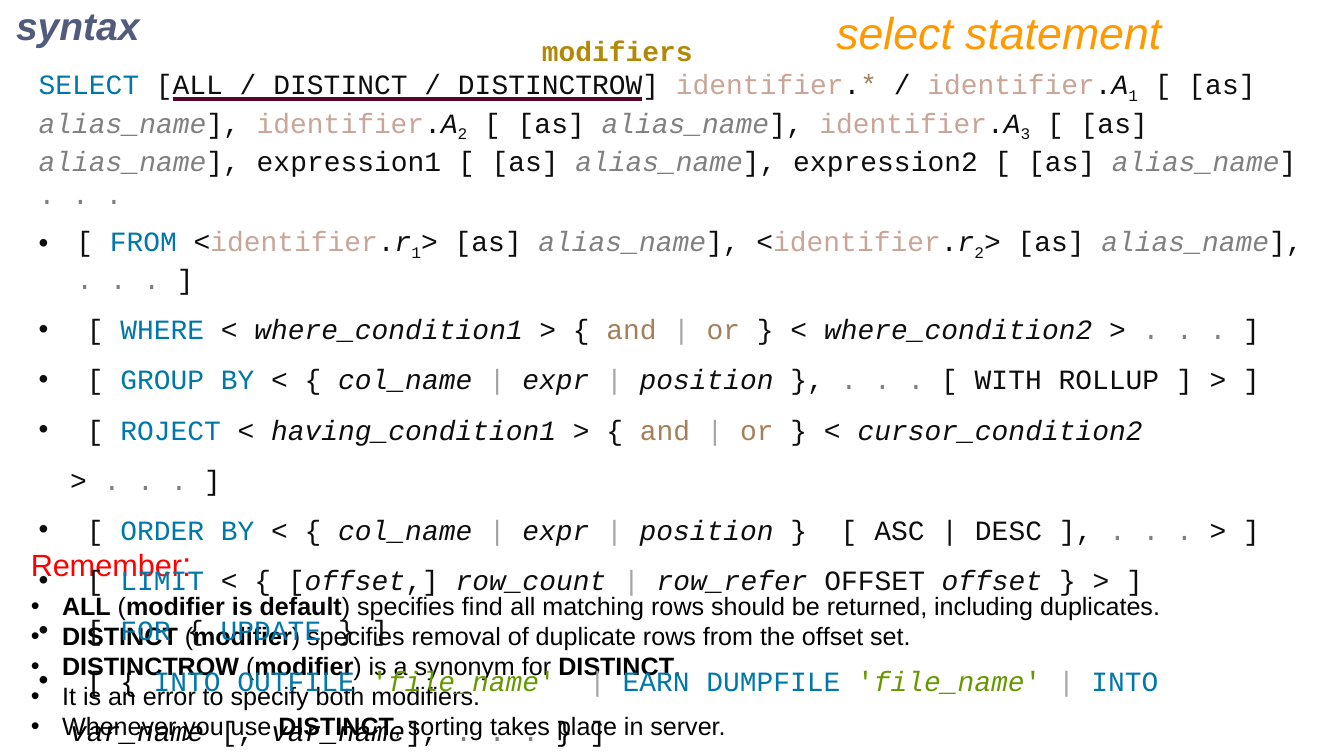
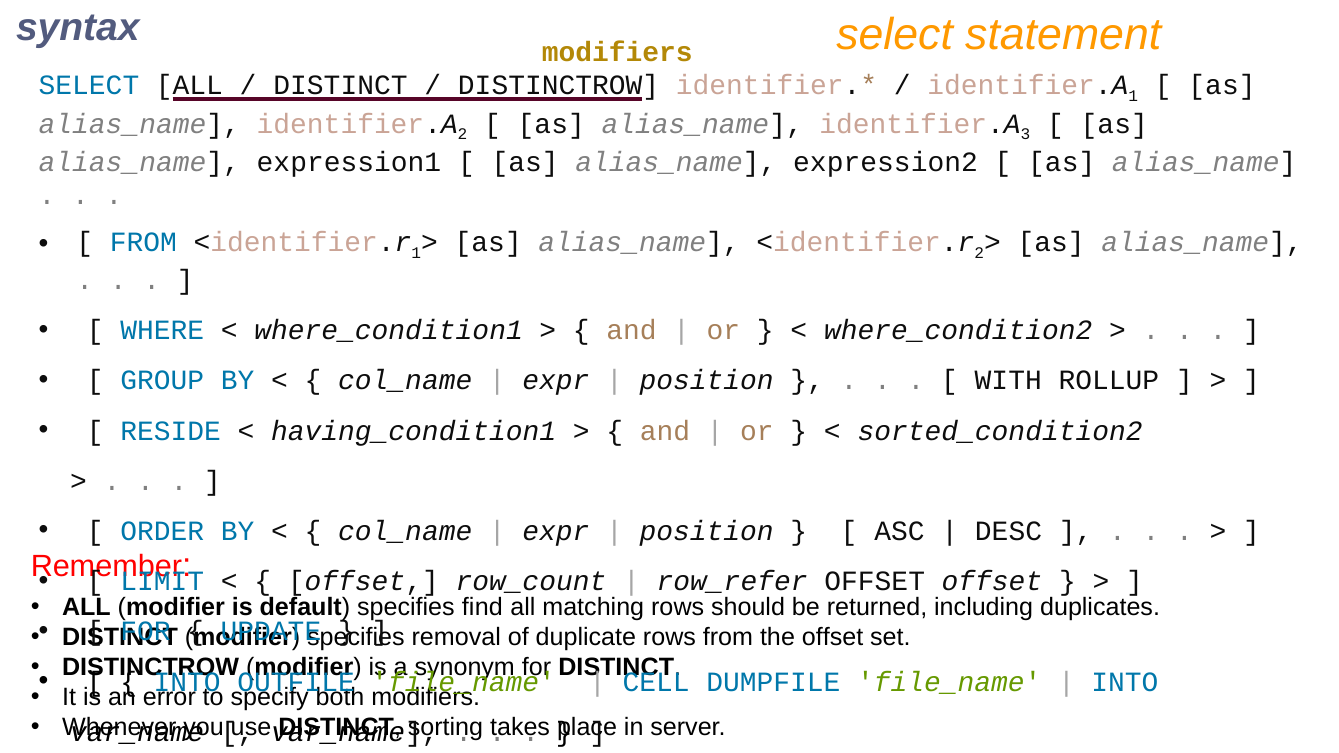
ROJECT: ROJECT -> RESIDE (171, 431)
cursor_condition2: cursor_condition2 -> sorted_condition2 (1000, 431)
EARN: EARN -> CELL (656, 682)
